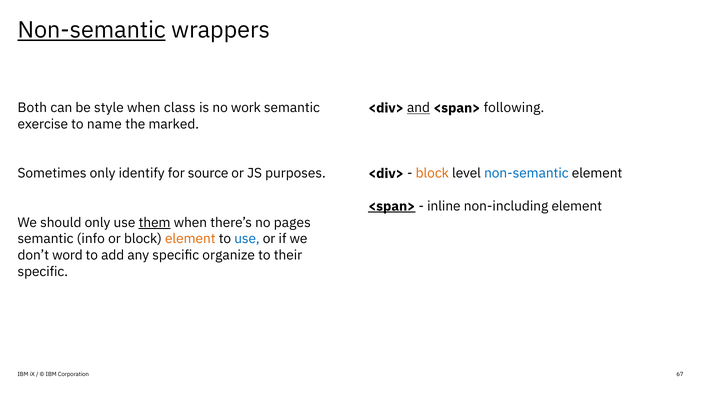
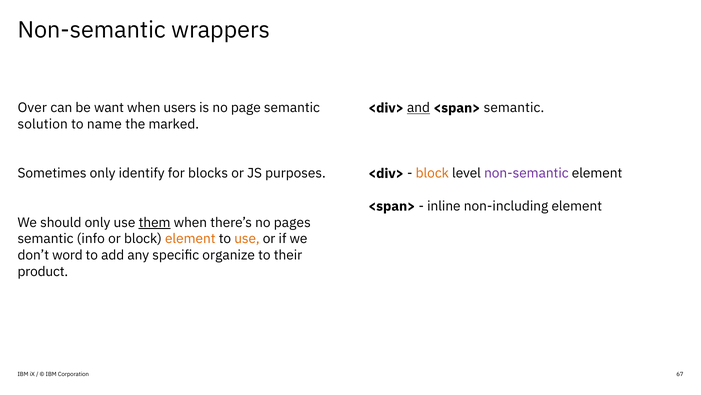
Non-semantic underline: present -> none (92, 30)
<span> following: following -> semantic (514, 108)
Both: Both -> Over (32, 108)
style: style -> want (109, 108)
class: class -> users (180, 108)
work: work -> page (246, 108)
exercise: exercise -> solution (43, 124)
non-semantic colour: blue -> purple (526, 173)
source: source -> blocks (208, 173)
<span> underline: present -> none (392, 206)
use colour: blue -> orange (247, 239)
specific: specific -> product (43, 271)
